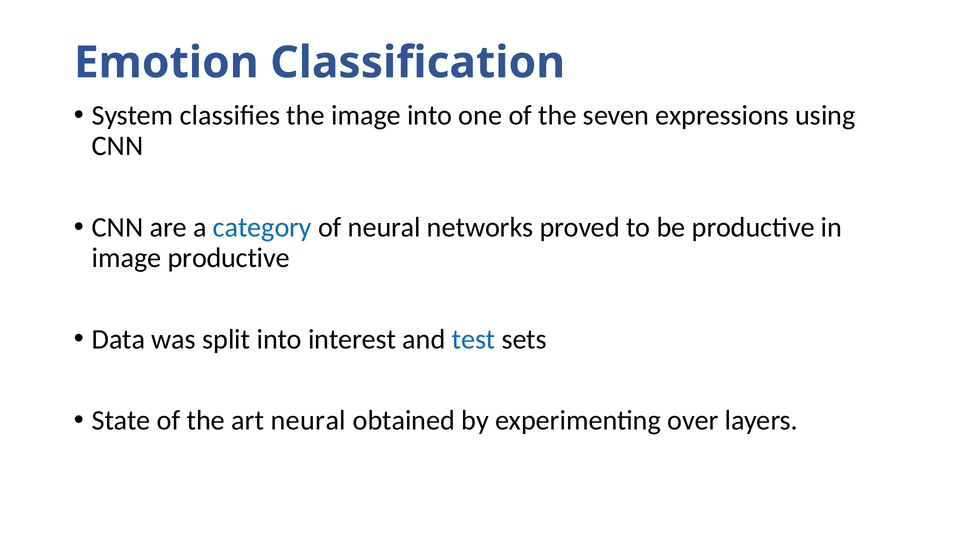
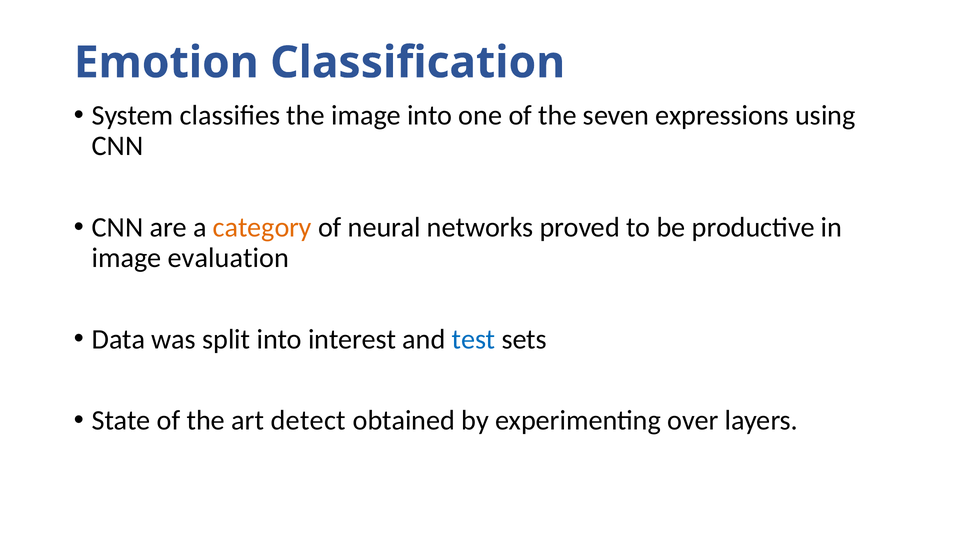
category colour: blue -> orange (262, 227)
image productive: productive -> evaluation (229, 258)
art neural: neural -> detect (308, 420)
